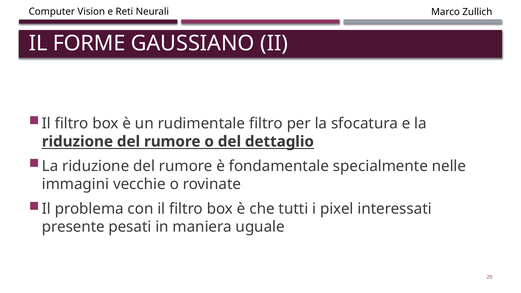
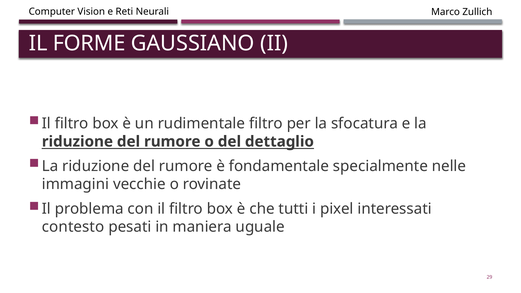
presente: presente -> contesto (73, 227)
